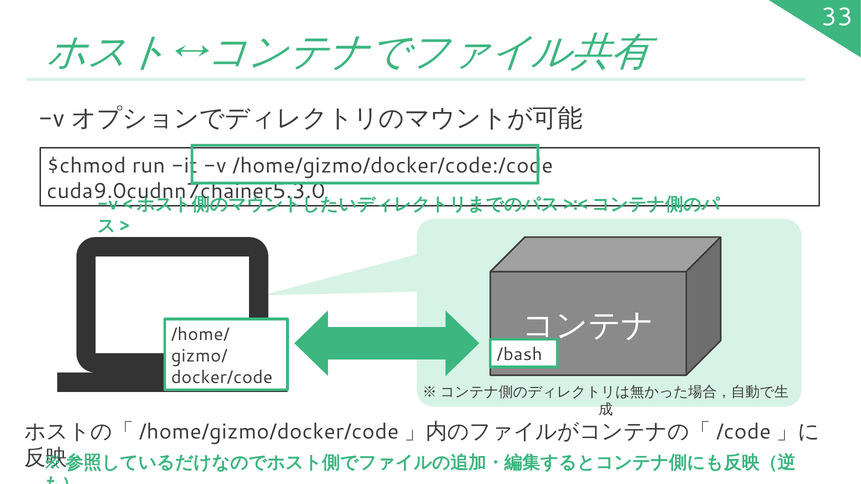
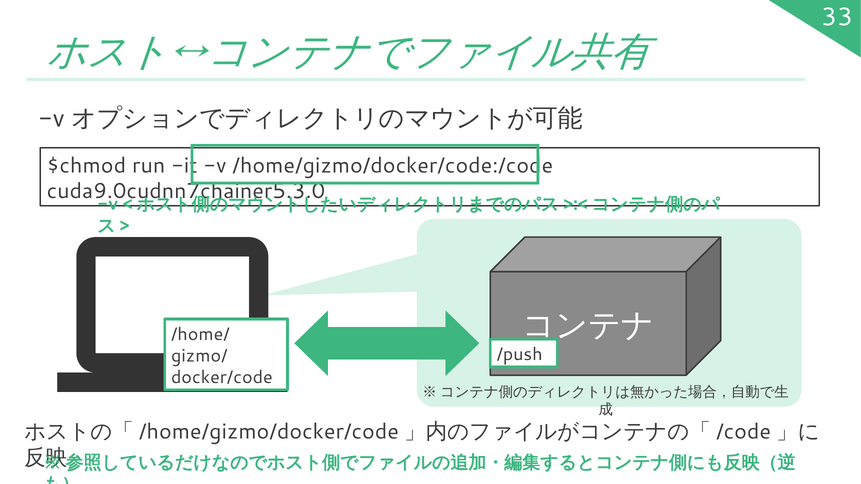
/bash: /bash -> /push (520, 355)
